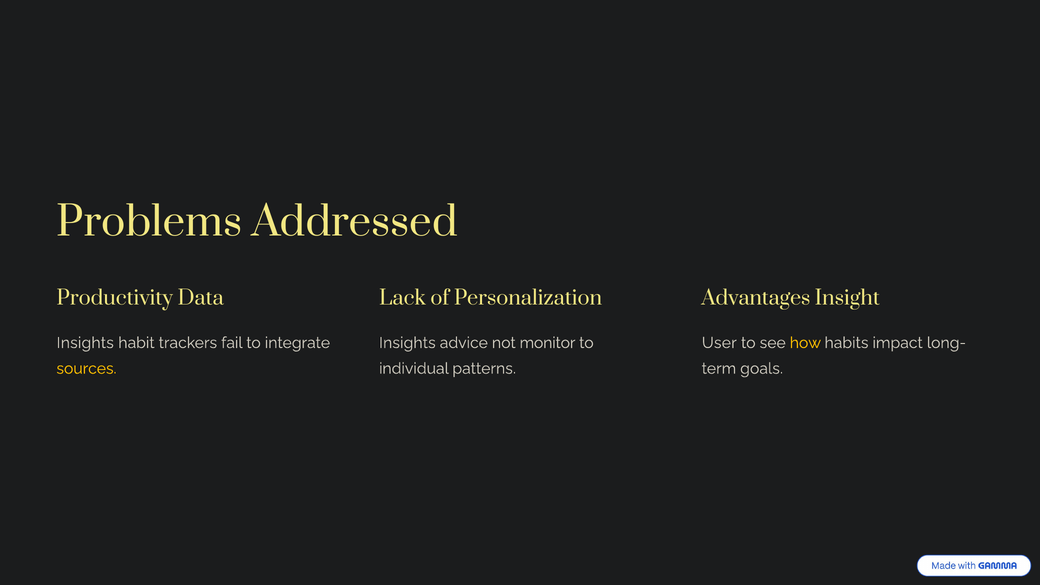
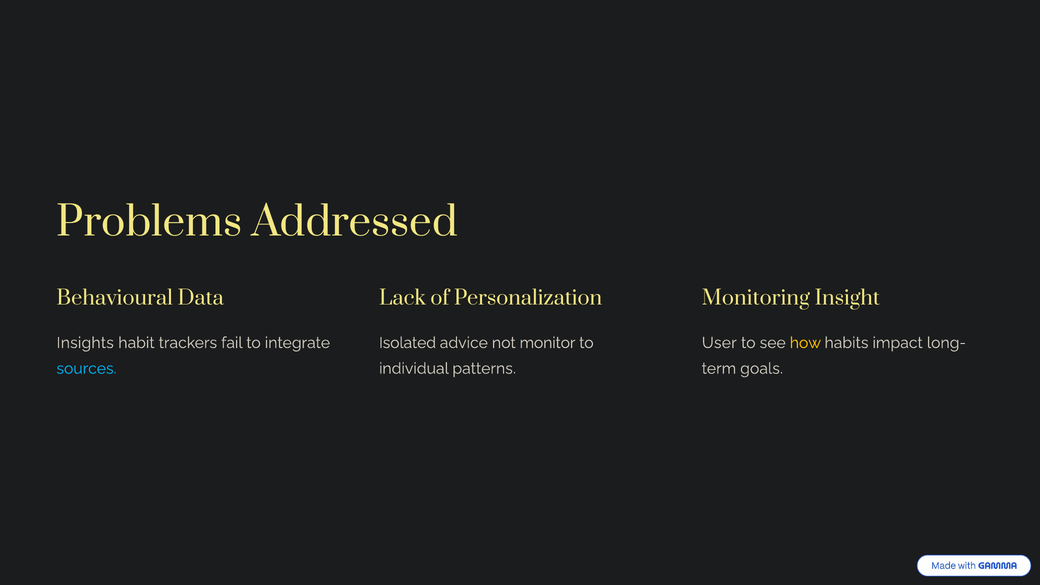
Productivity: Productivity -> Behavioural (115, 298)
Advantages: Advantages -> Monitoring (756, 298)
Insights: Insights -> Isolated (408, 343)
sources colour: yellow -> light blue (86, 369)
